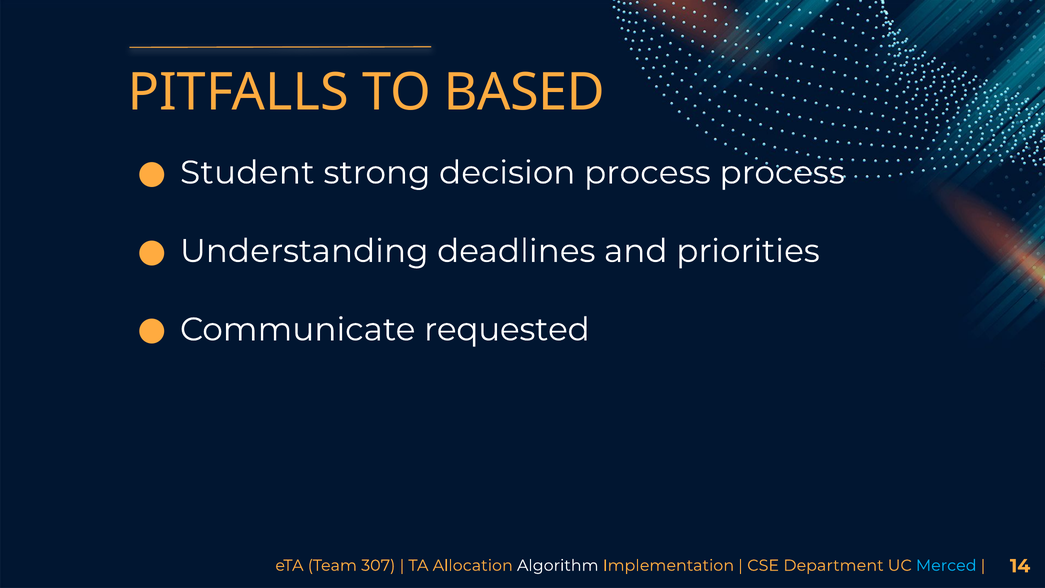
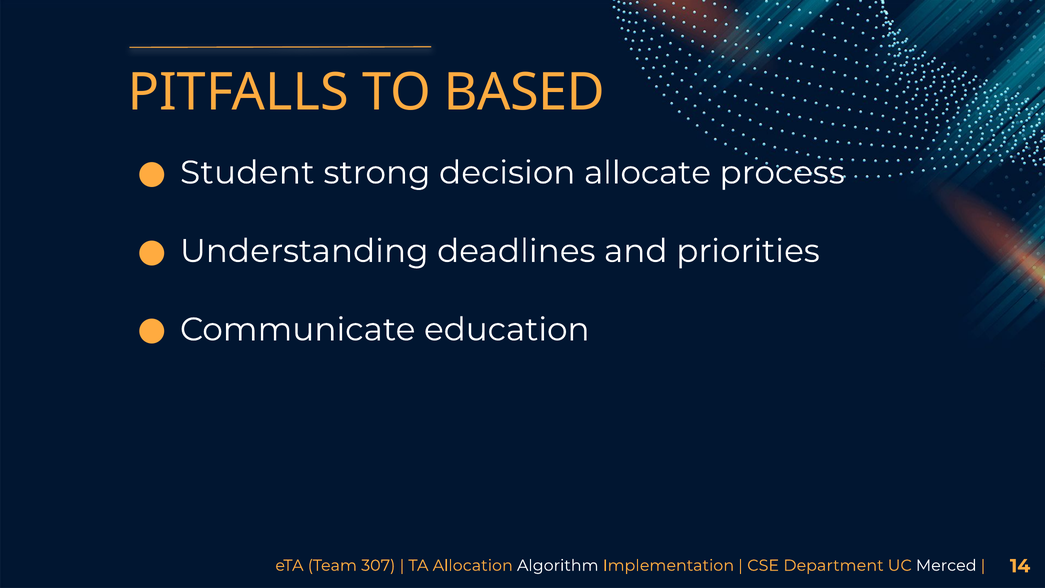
decision process: process -> allocate (648, 173)
requested: requested -> education (507, 330)
Merced colour: light blue -> white (946, 565)
